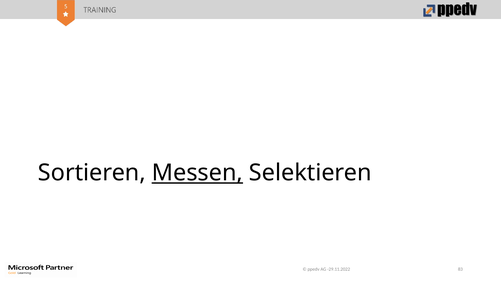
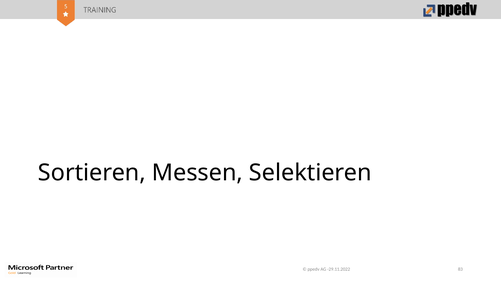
Messen underline: present -> none (197, 173)
